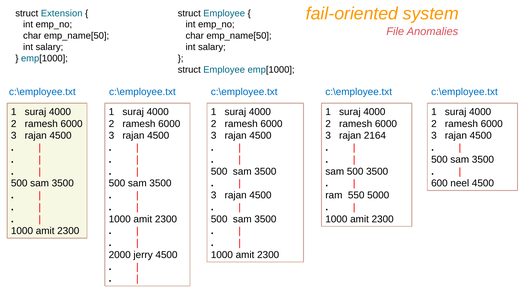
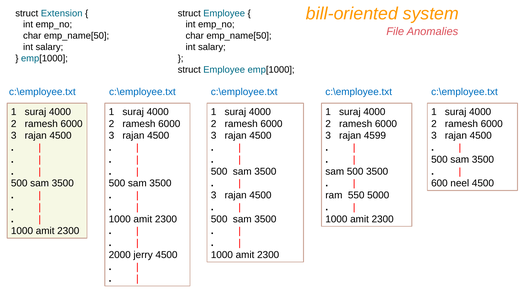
fail-oriented: fail-oriented -> bill-oriented (352, 14)
2164: 2164 -> 4599 (375, 135)
